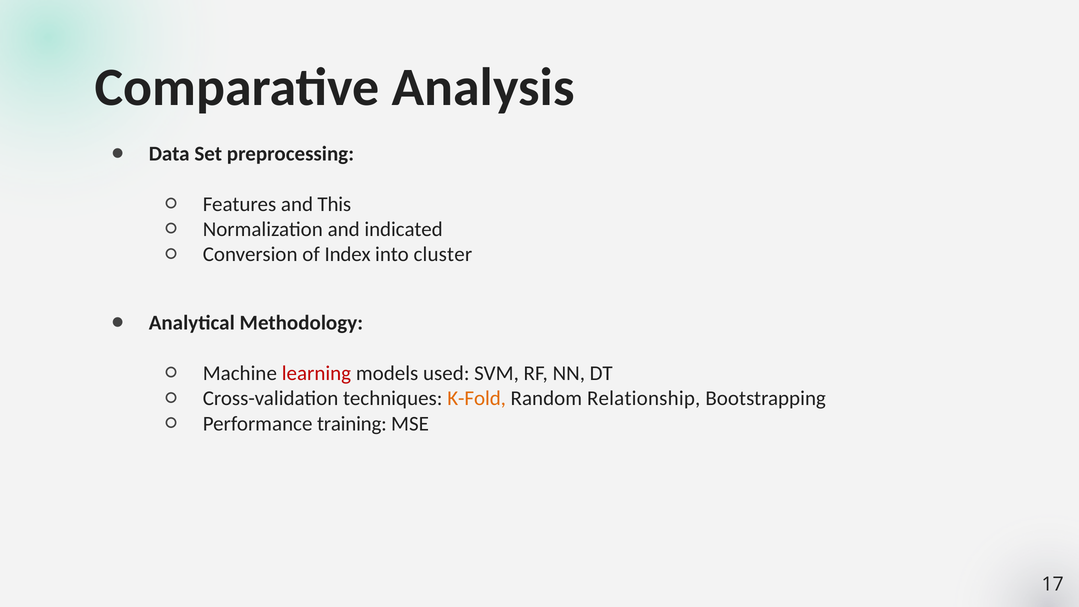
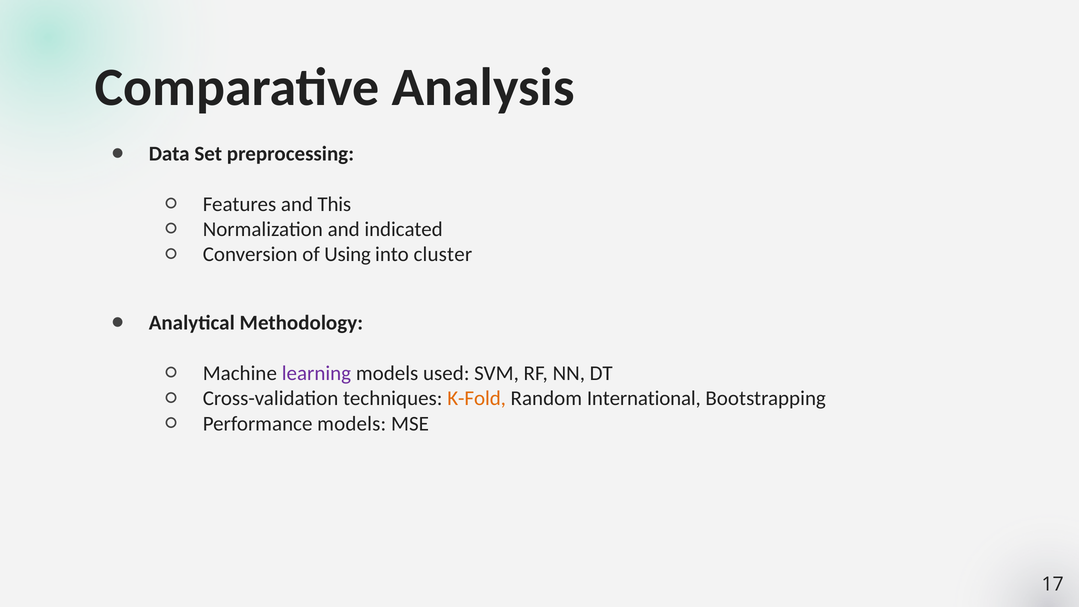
Index: Index -> Using (348, 254)
learning colour: red -> purple (316, 373)
Relationship: Relationship -> International (644, 398)
Performance training: training -> models (352, 424)
